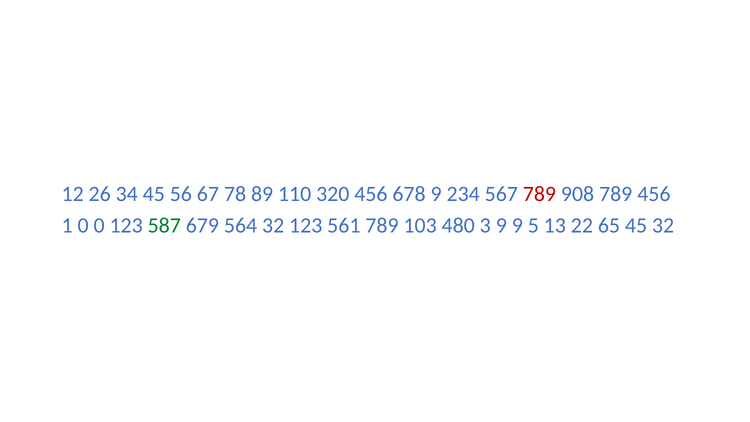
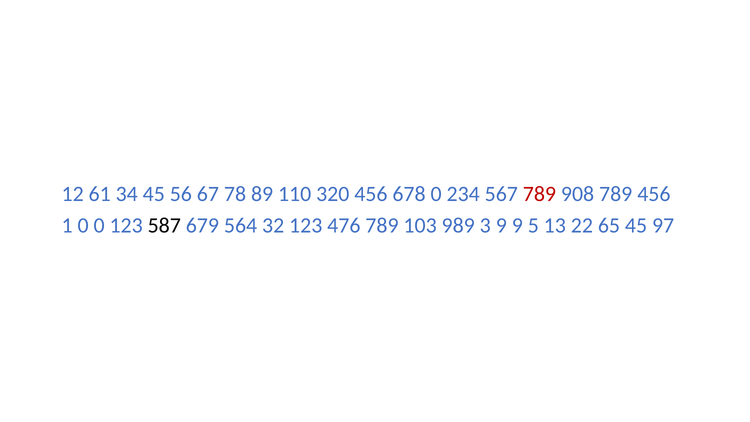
26: 26 -> 61 (100, 194)
678 9: 9 -> 0 (436, 194)
587 colour: green -> black (164, 226)
561: 561 -> 476 (344, 226)
480: 480 -> 989 (458, 226)
45 32: 32 -> 97 (663, 226)
